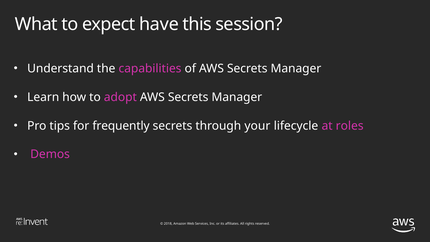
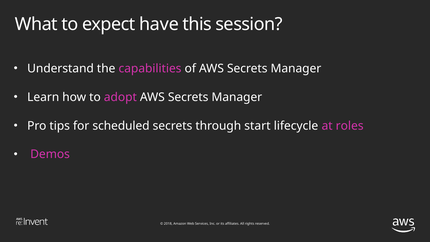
frequently: frequently -> scheduled (121, 126)
your: your -> start (257, 126)
